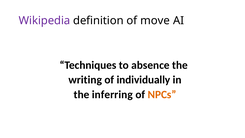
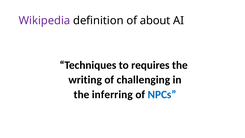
move: move -> about (155, 21)
absence: absence -> requires (150, 65)
individually: individually -> challenging (143, 80)
NPCs colour: orange -> blue (162, 94)
